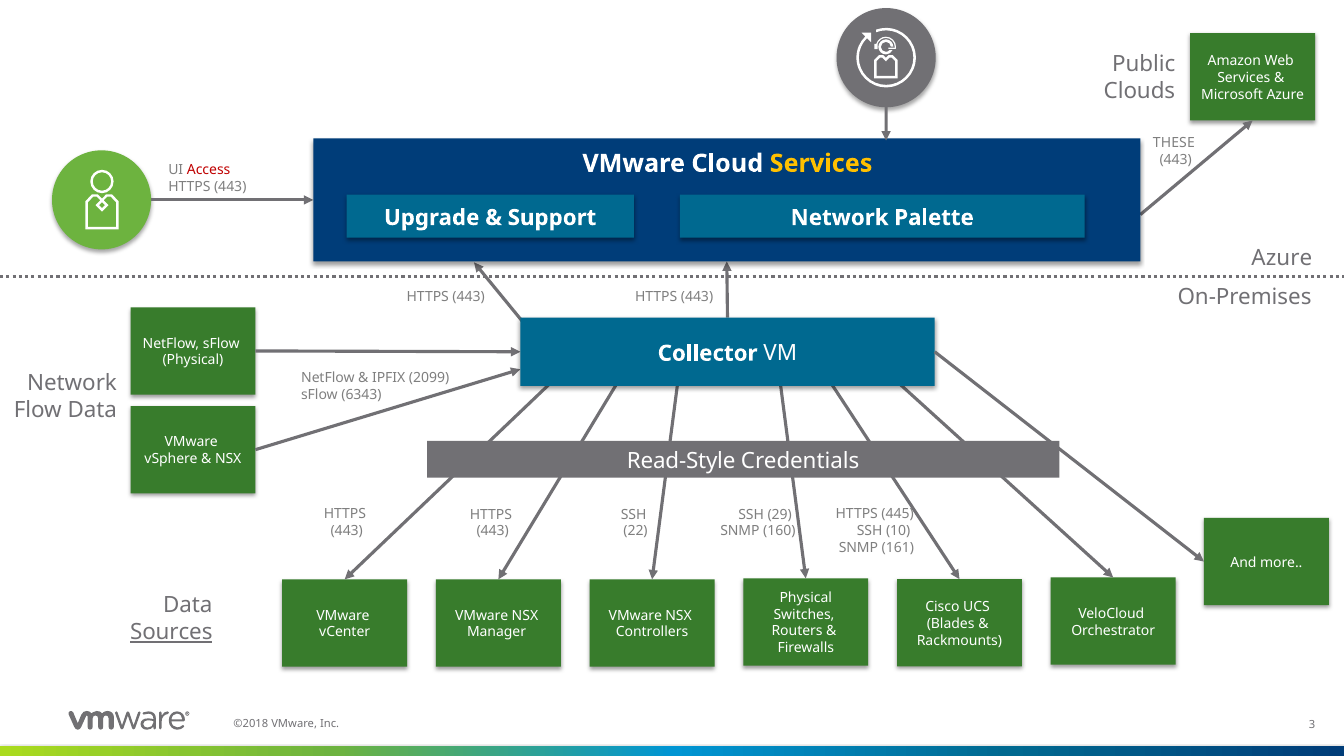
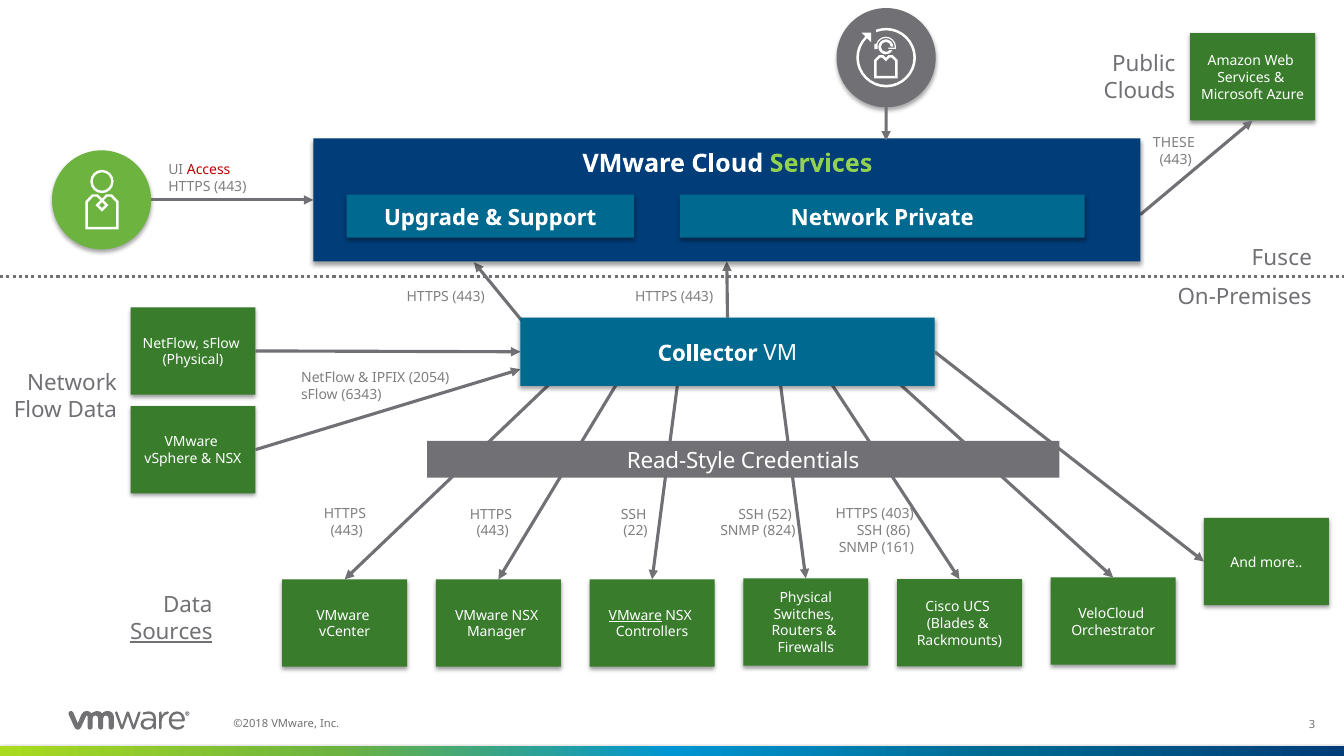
Services colour: yellow -> light green (821, 163)
Palette: Palette -> Private (934, 218)
Azure: Azure -> Fusce (1282, 258)
2099: 2099 -> 2054 (429, 378)
445: 445 -> 403 (898, 514)
29: 29 -> 52 (780, 515)
10: 10 -> 86 (898, 531)
160: 160 -> 824 (779, 531)
VMware underline: none -> present (635, 616)
